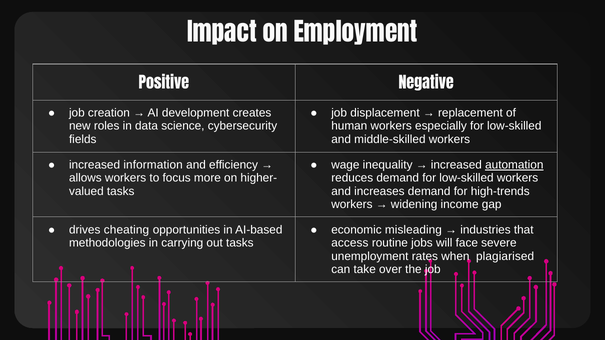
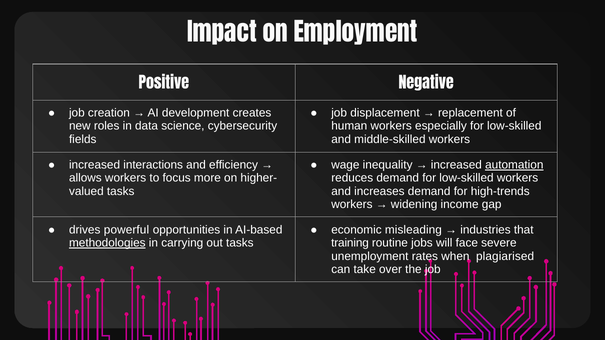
information: information -> interactions (153, 165)
cheating: cheating -> powerful (127, 230)
methodologies underline: none -> present (107, 243)
access: access -> training (350, 243)
